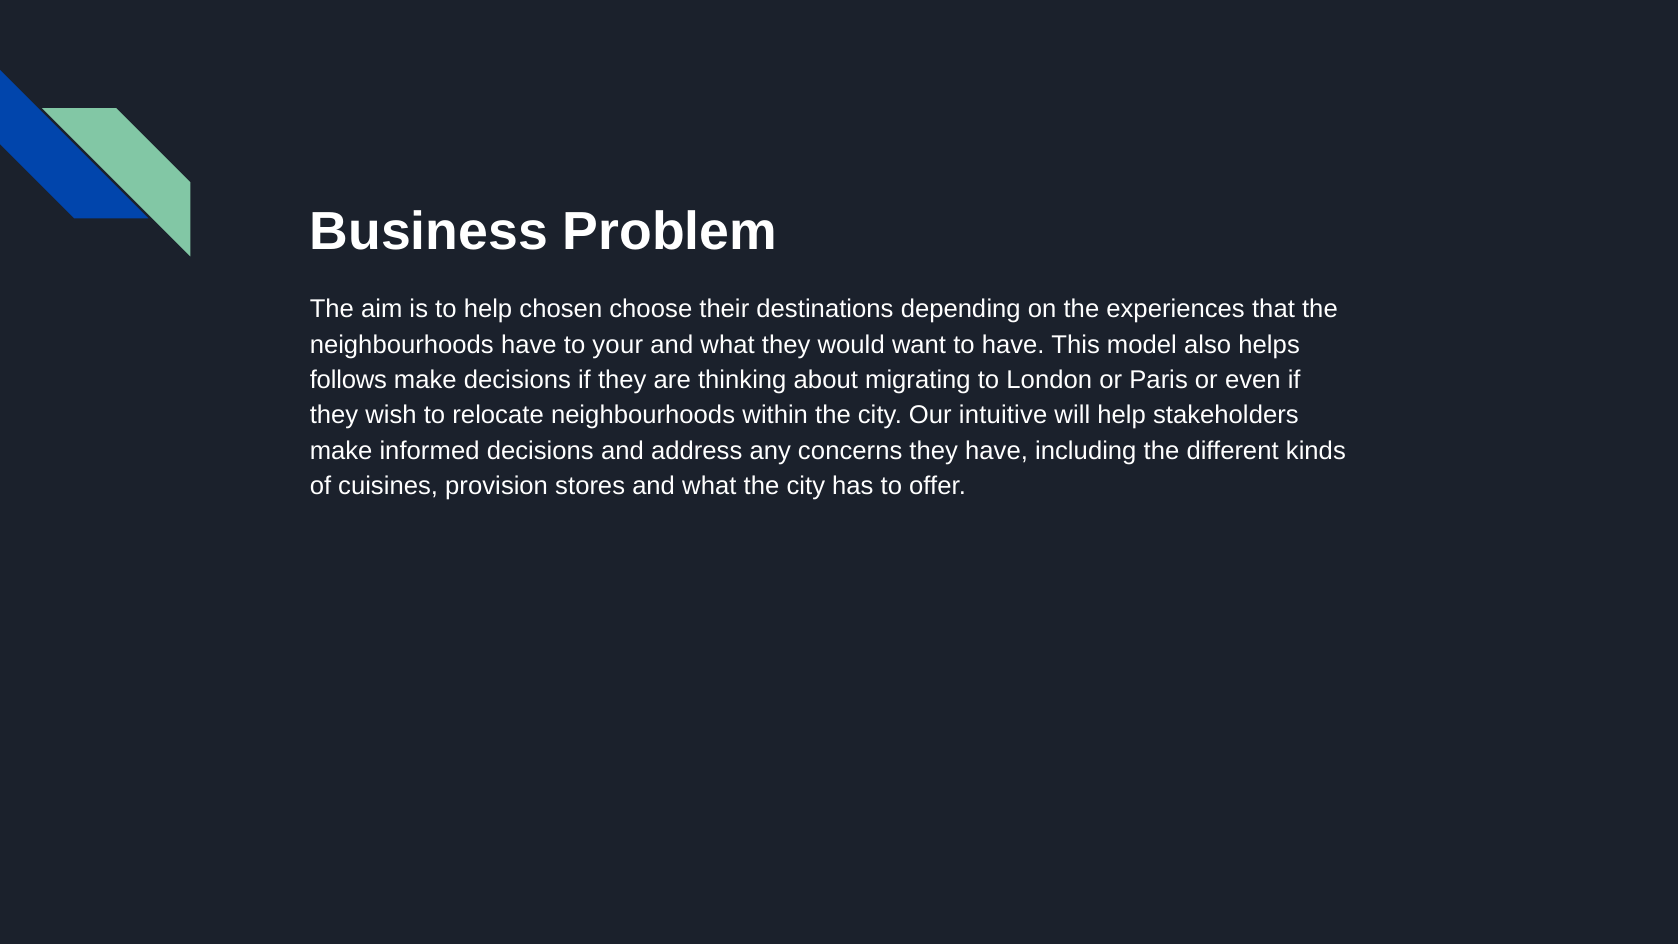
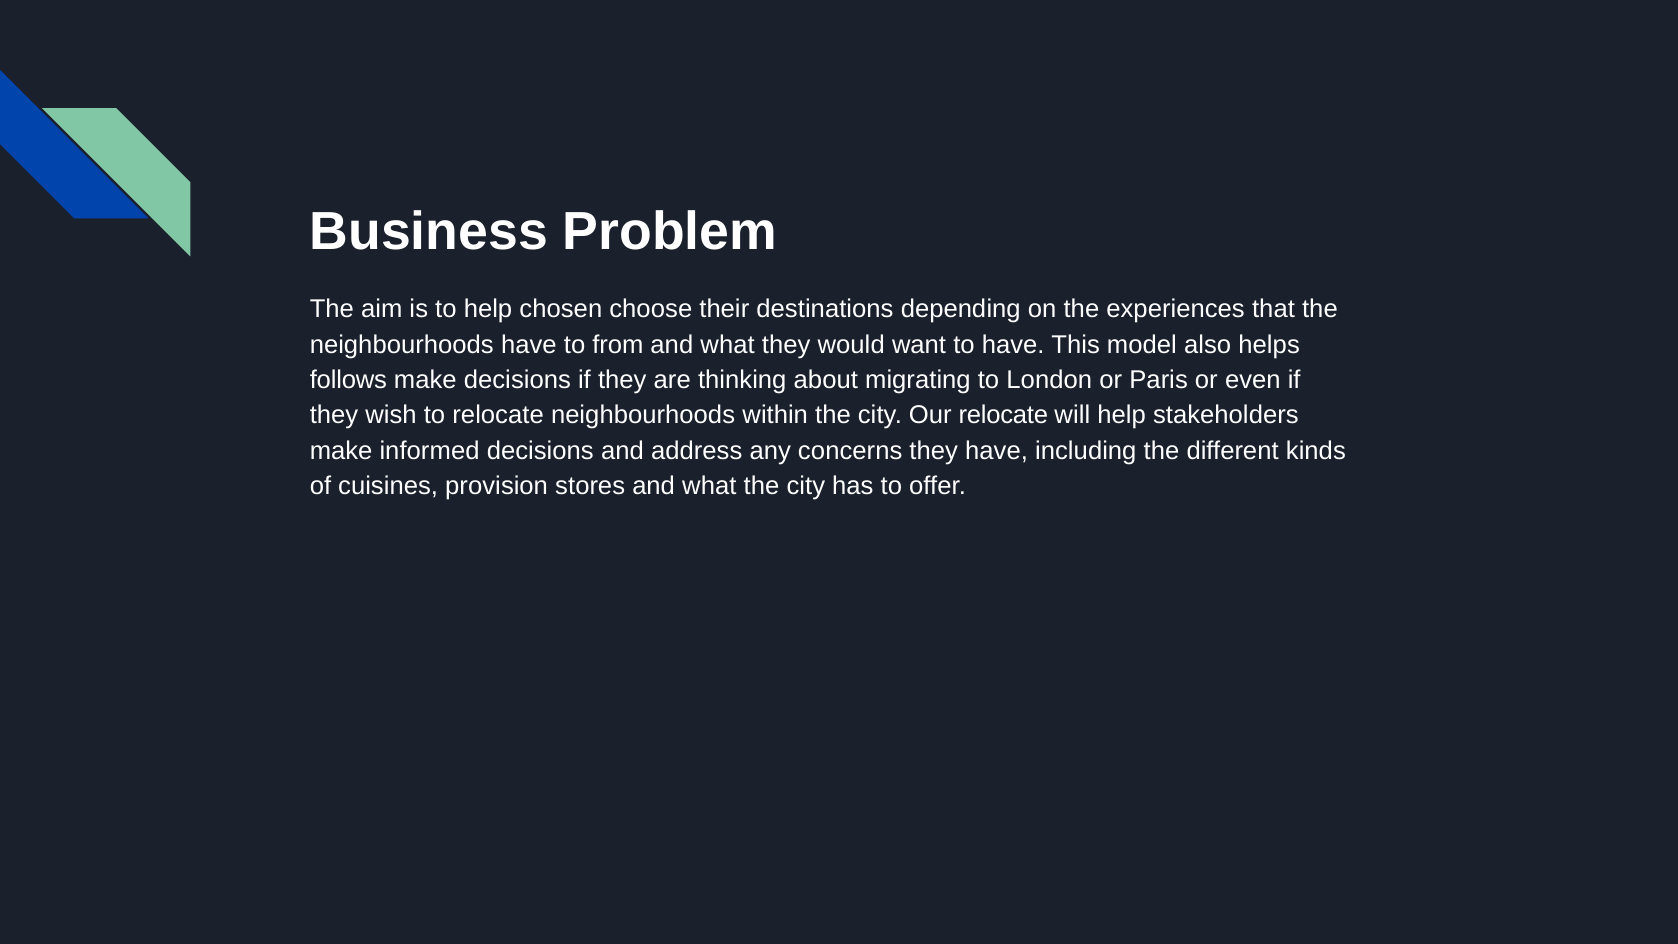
your: your -> from (618, 345)
Our intuitive: intuitive -> relocate (1003, 415)
